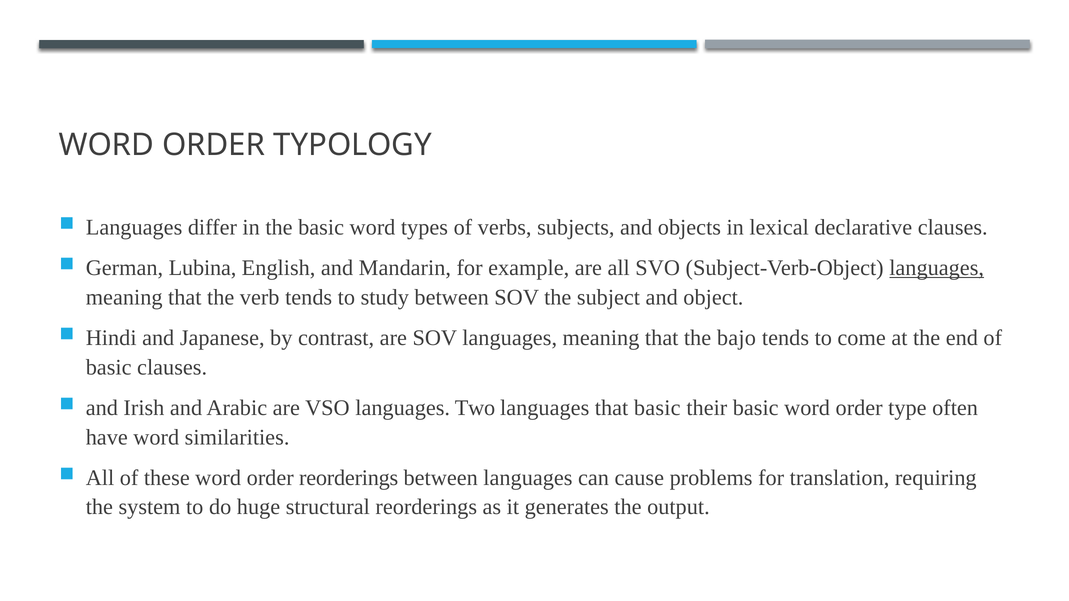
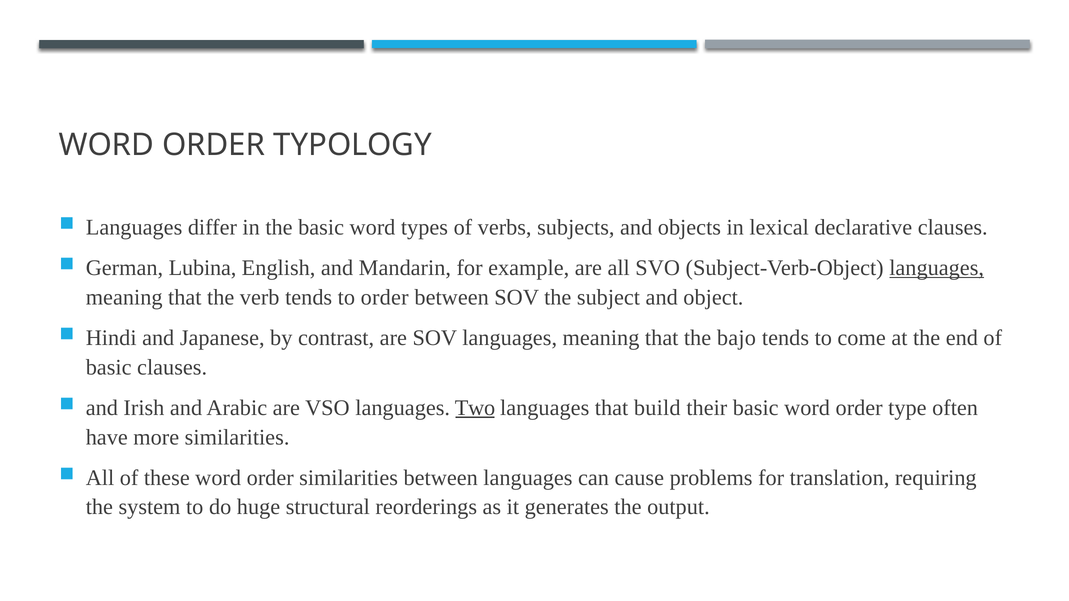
to study: study -> order (385, 297)
Two underline: none -> present (475, 408)
that basic: basic -> build (657, 408)
have word: word -> more (156, 437)
order reorderings: reorderings -> similarities (349, 478)
